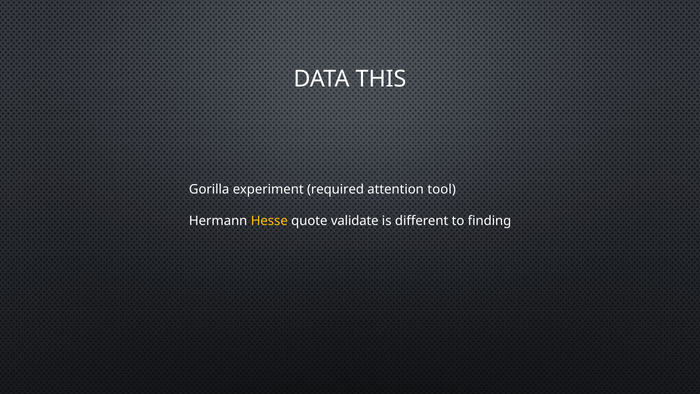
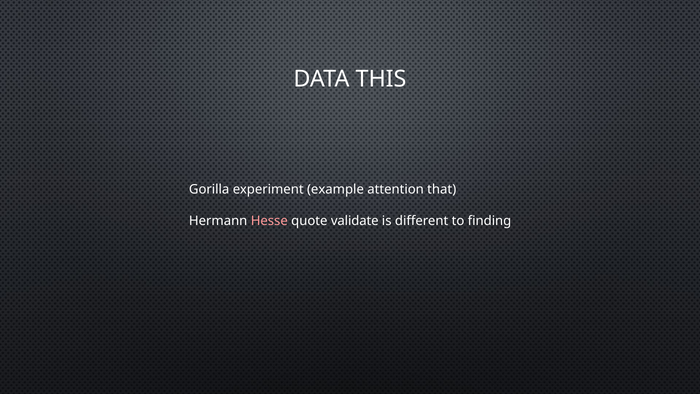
required: required -> example (335, 189)
tool: tool -> that (442, 189)
Hesse colour: yellow -> pink (269, 221)
